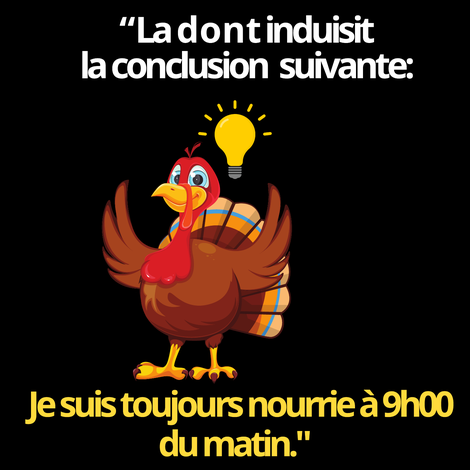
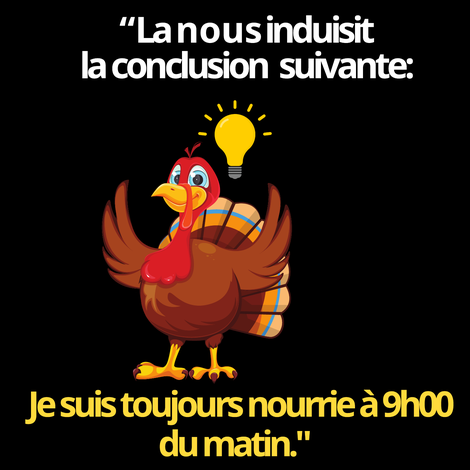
dont: dont -> nous (219, 31)
